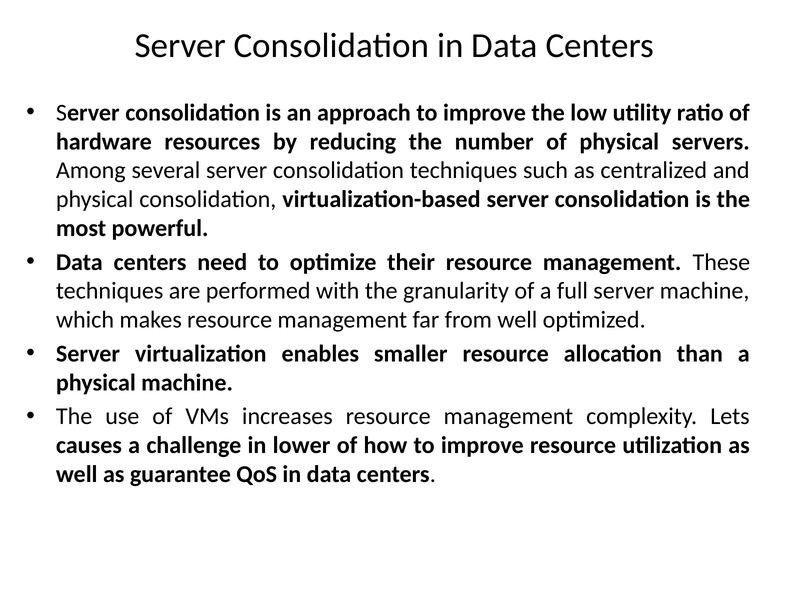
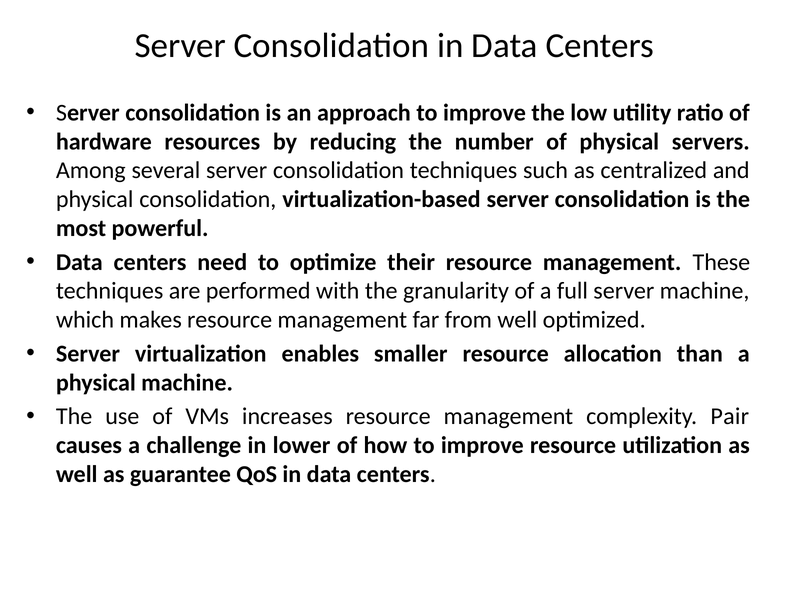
Lets: Lets -> Pair (730, 416)
